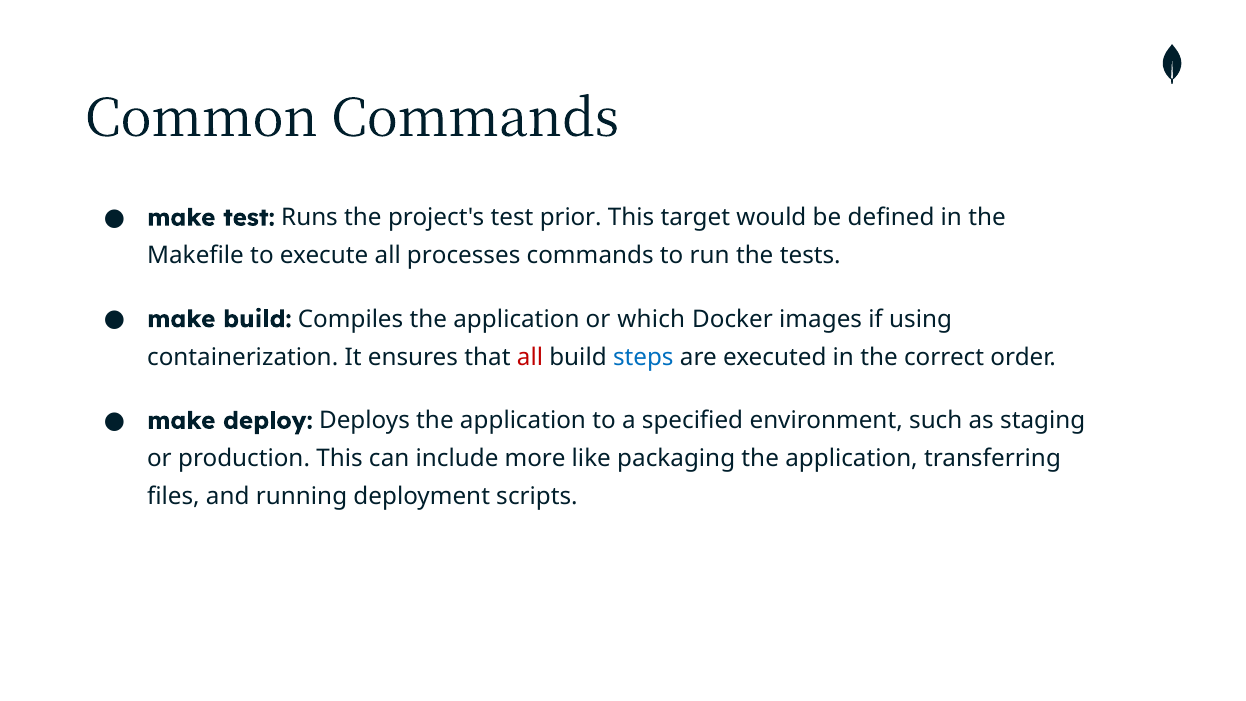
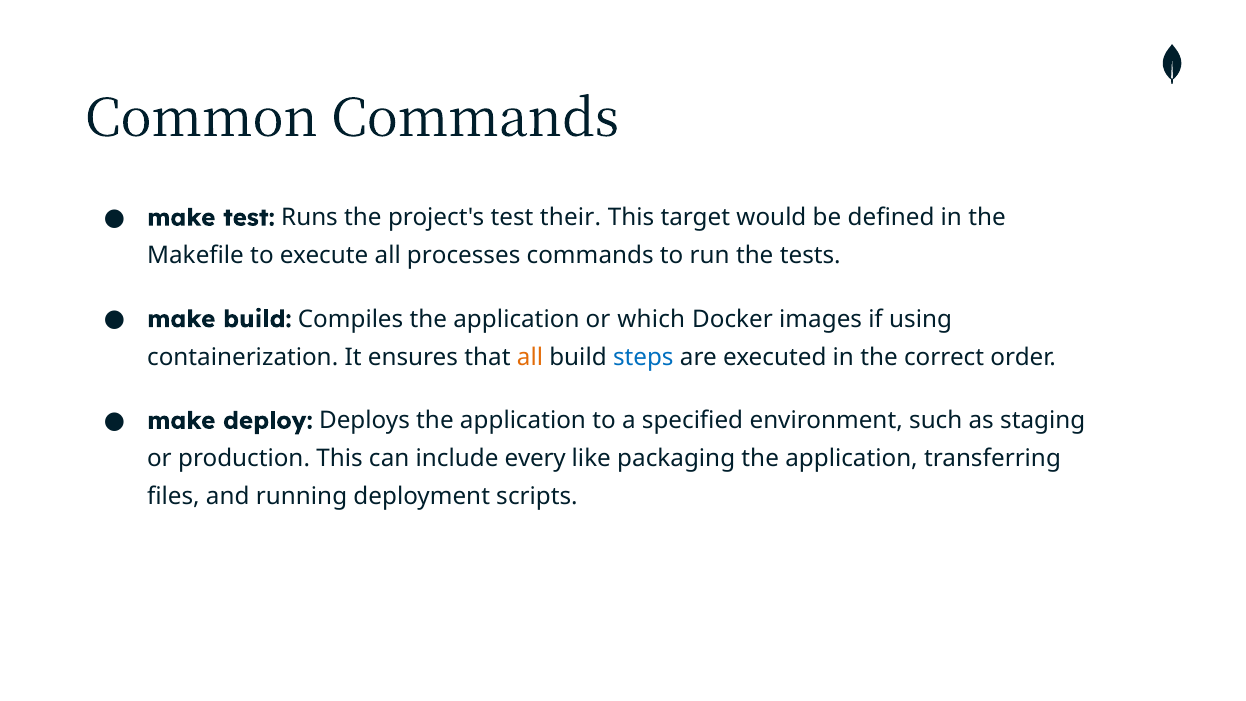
prior: prior -> their (571, 218)
all colour: red -> orange (530, 357)
more: more -> every (535, 458)
